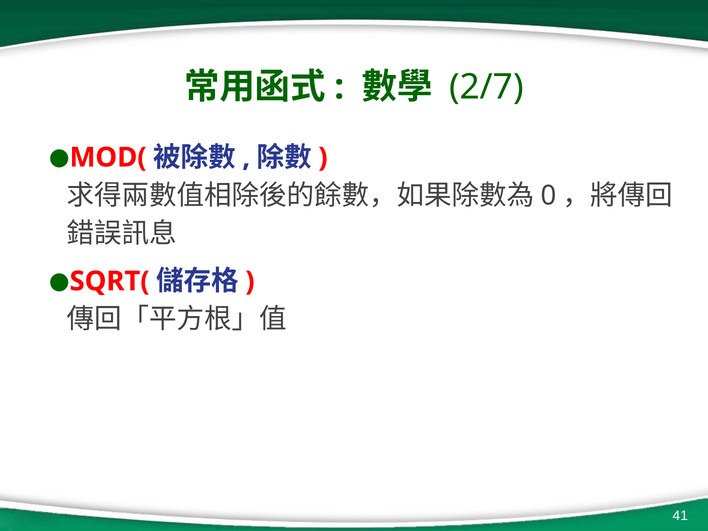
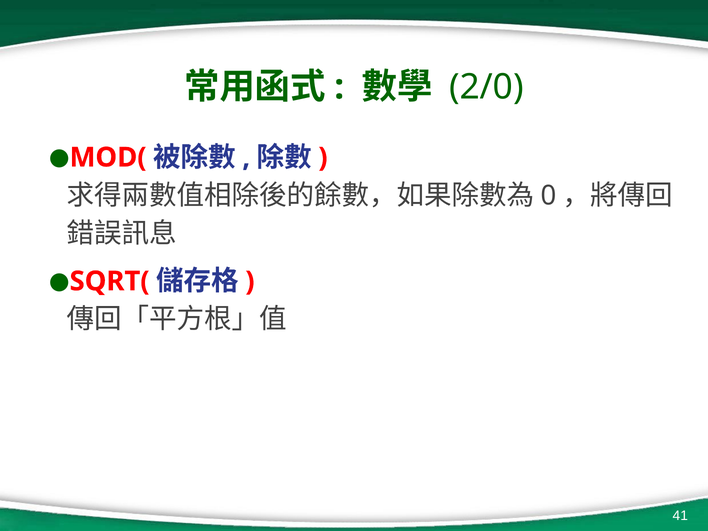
2/7: 2/7 -> 2/0 (486, 87)
